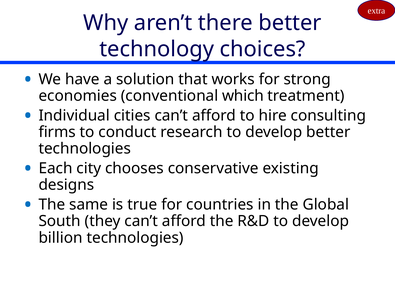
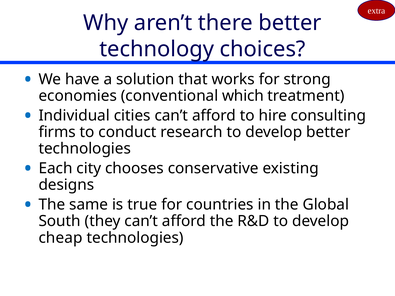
billion: billion -> cheap (61, 238)
